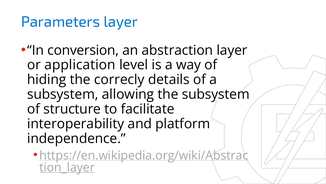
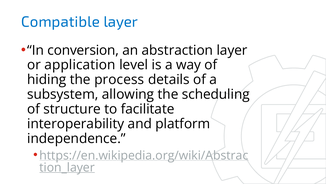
Parameters: Parameters -> Compatible (61, 22)
correcly: correcly -> process (119, 79)
the subsystem: subsystem -> scheduling (216, 94)
